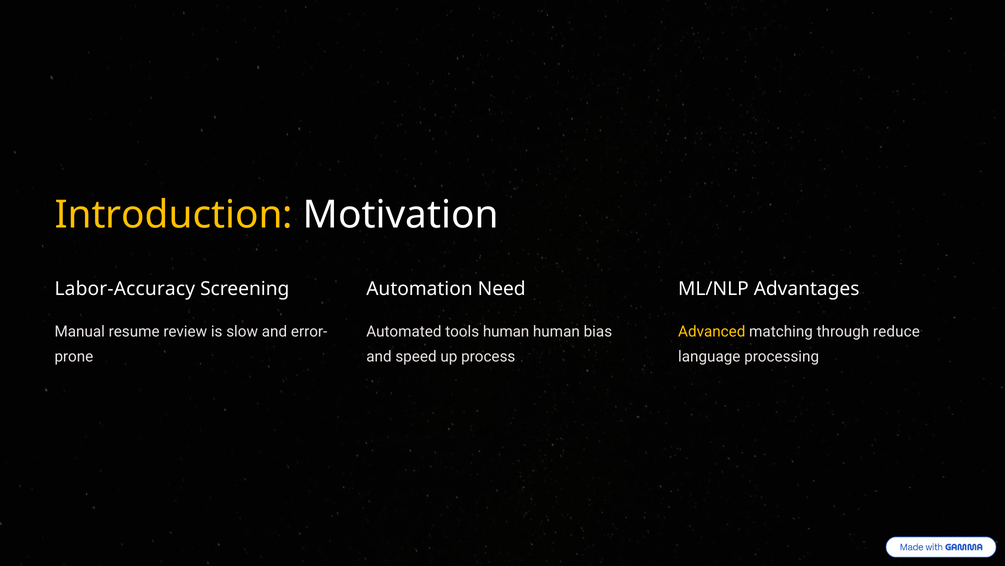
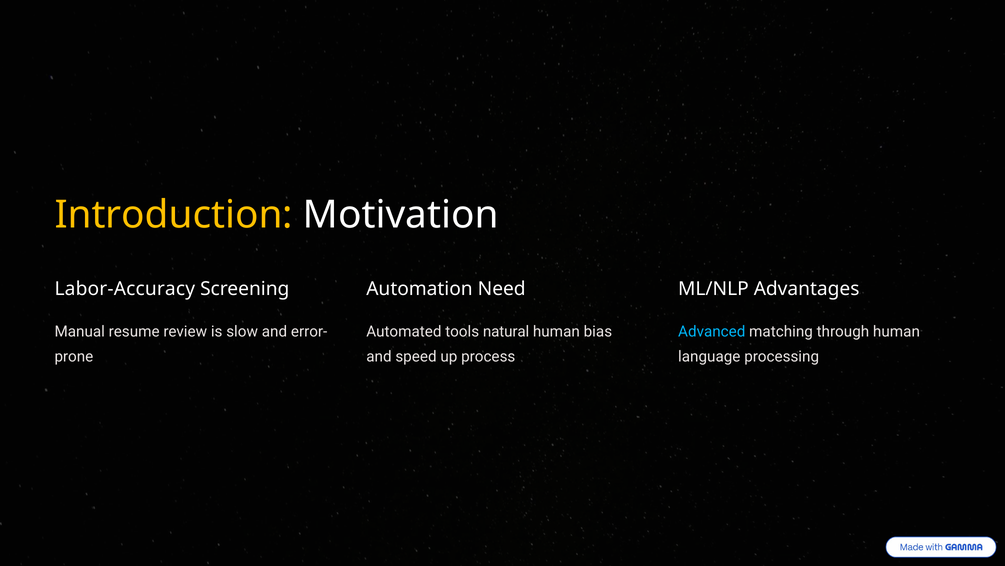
tools human: human -> natural (506, 331)
Advanced colour: yellow -> light blue (712, 331)
through reduce: reduce -> human (896, 331)
